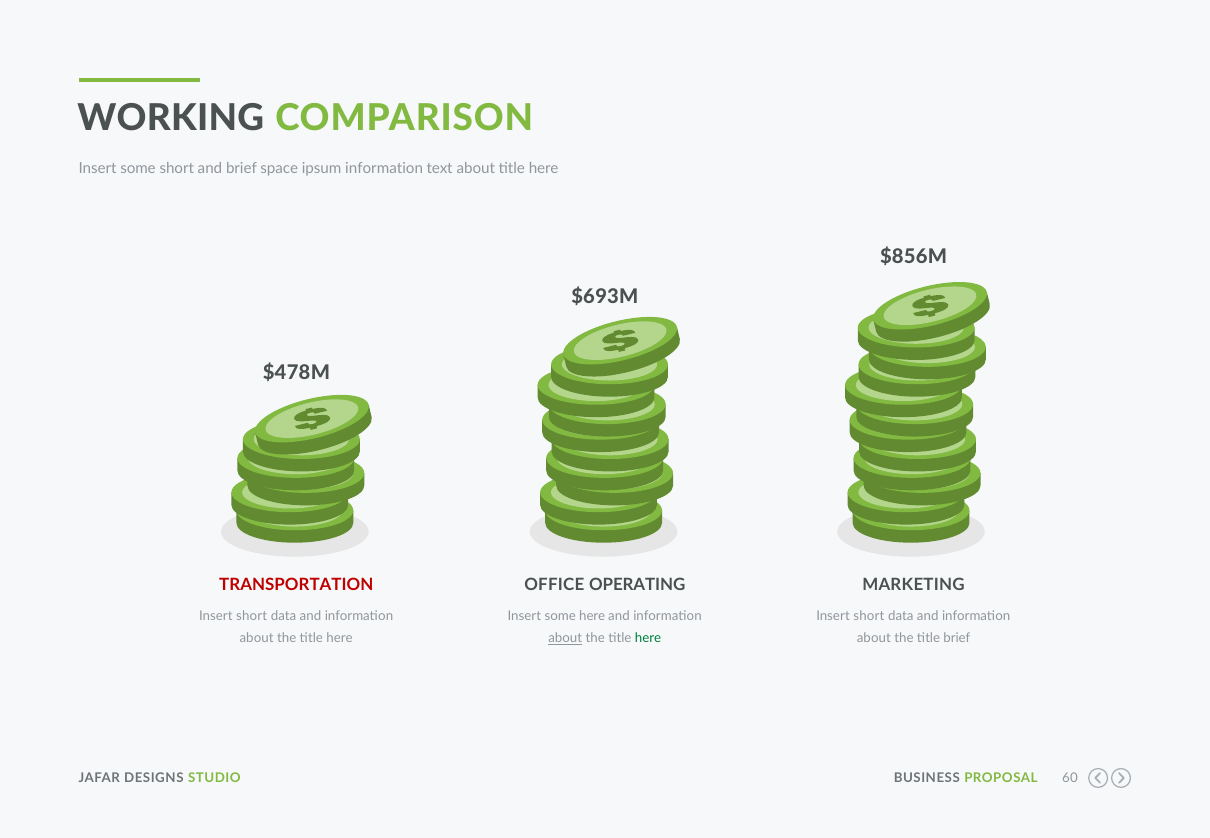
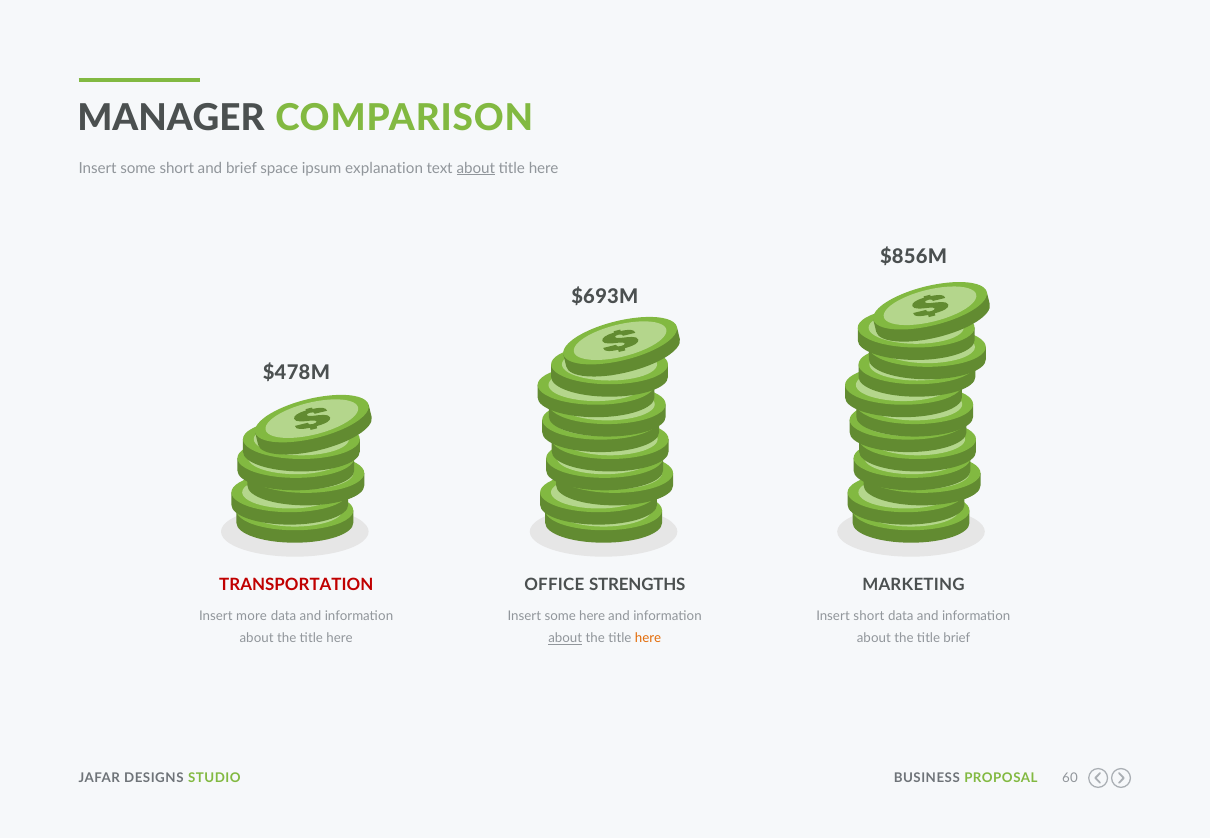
WORKING: WORKING -> MANAGER (171, 119)
ipsum information: information -> explanation (384, 168)
about underline: none -> present (476, 168)
OPERATING: OPERATING -> STRENGTHS (637, 585)
short: short -> more (252, 615)
here colour: green -> orange (648, 638)
